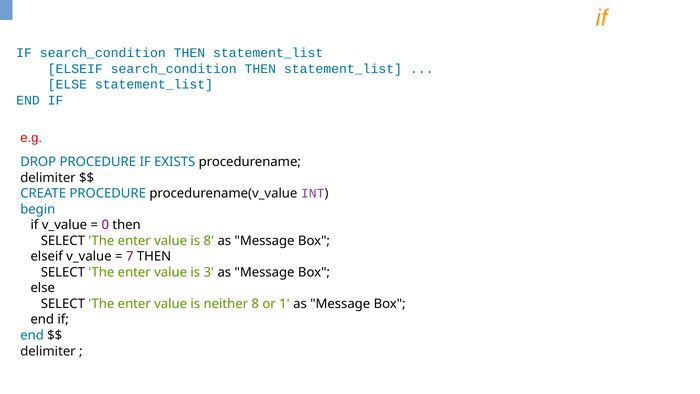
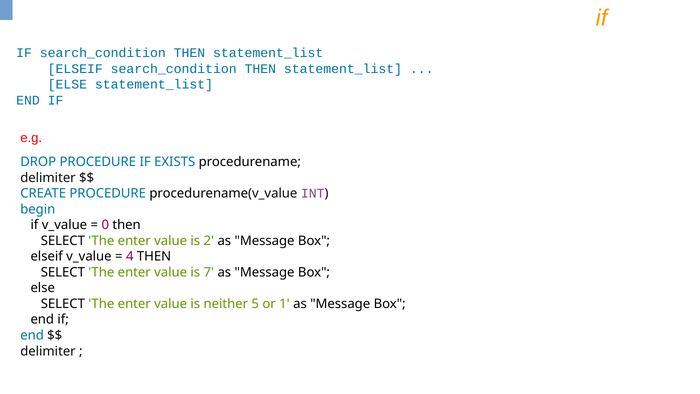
is 8: 8 -> 2 (209, 241)
7: 7 -> 4 (130, 256)
3: 3 -> 7 (209, 272)
neither 8: 8 -> 5 (255, 304)
